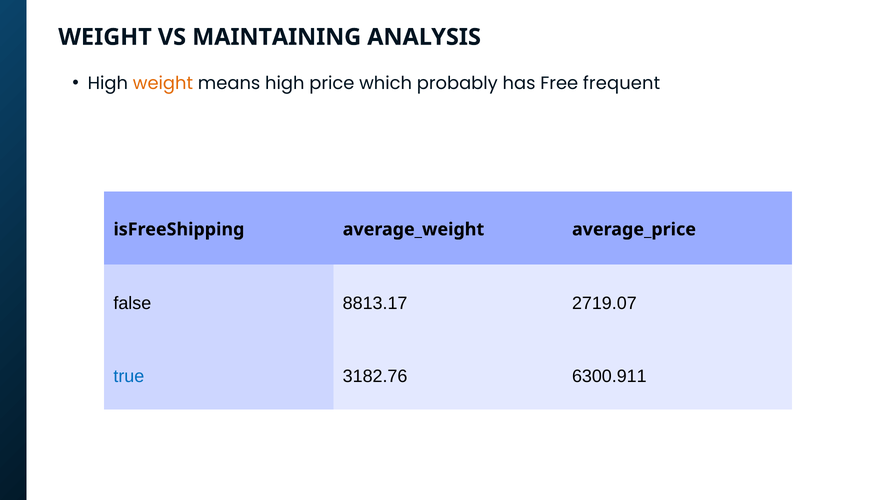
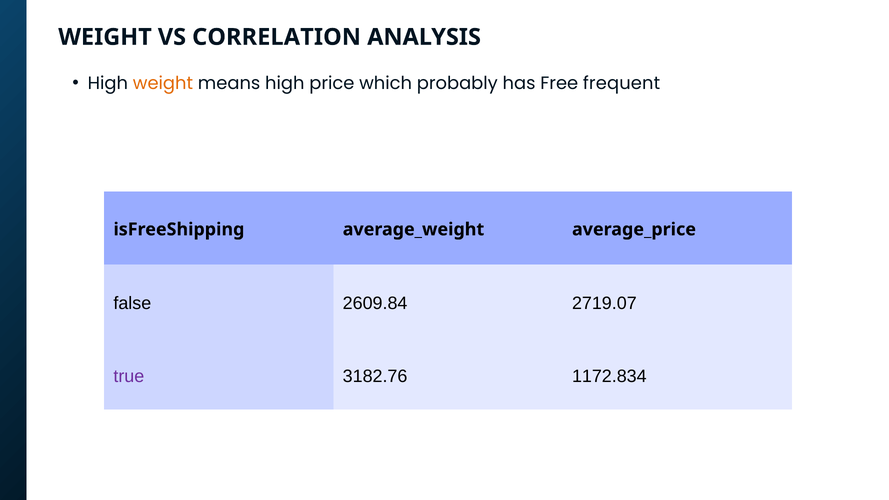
MAINTAINING: MAINTAINING -> CORRELATION (277, 37)
8813.17: 8813.17 -> 2609.84 (375, 304)
true colour: blue -> purple (129, 376)
6300.911: 6300.911 -> 1172.834 (609, 376)
